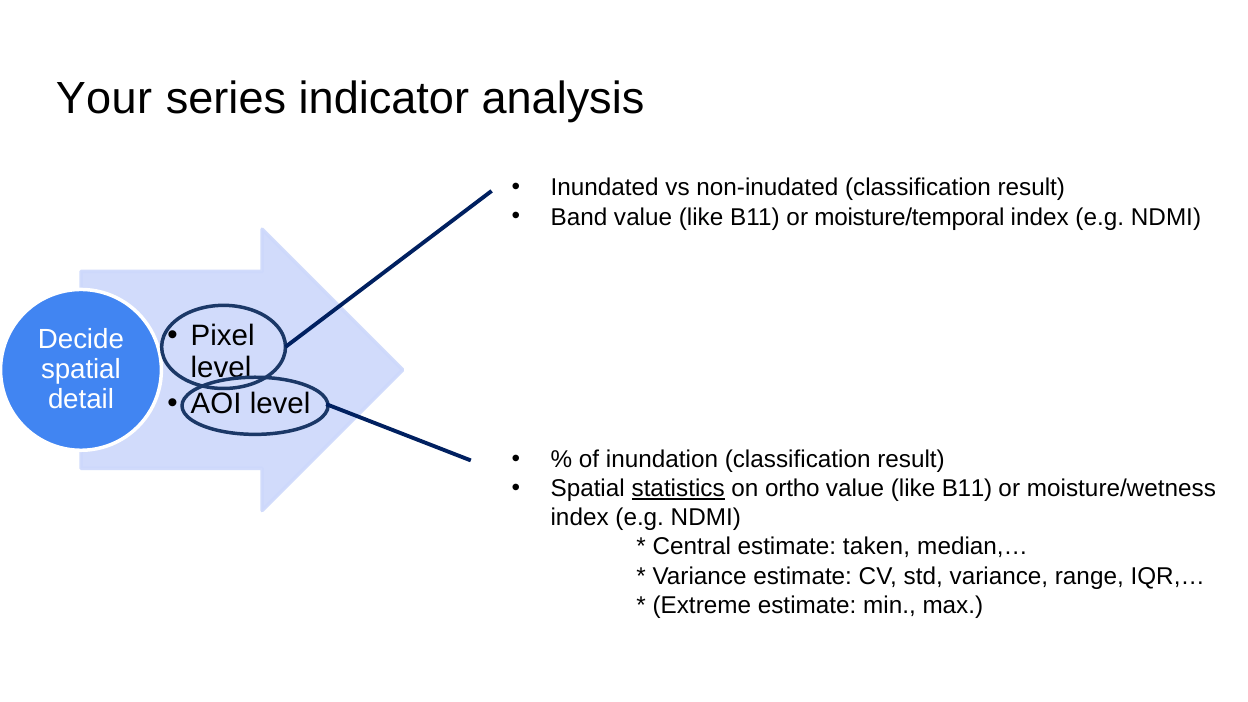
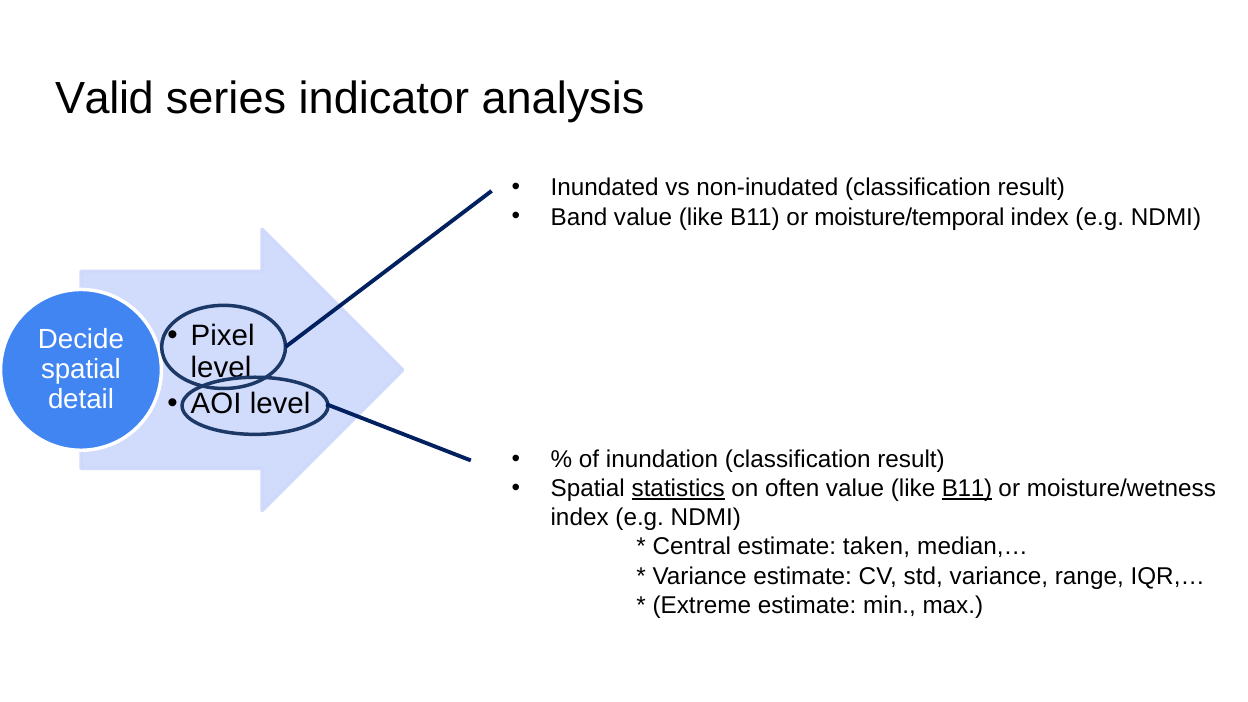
Your: Your -> Valid (104, 98)
ortho: ortho -> often (792, 489)
B11 underline: none -> present (967, 489)
